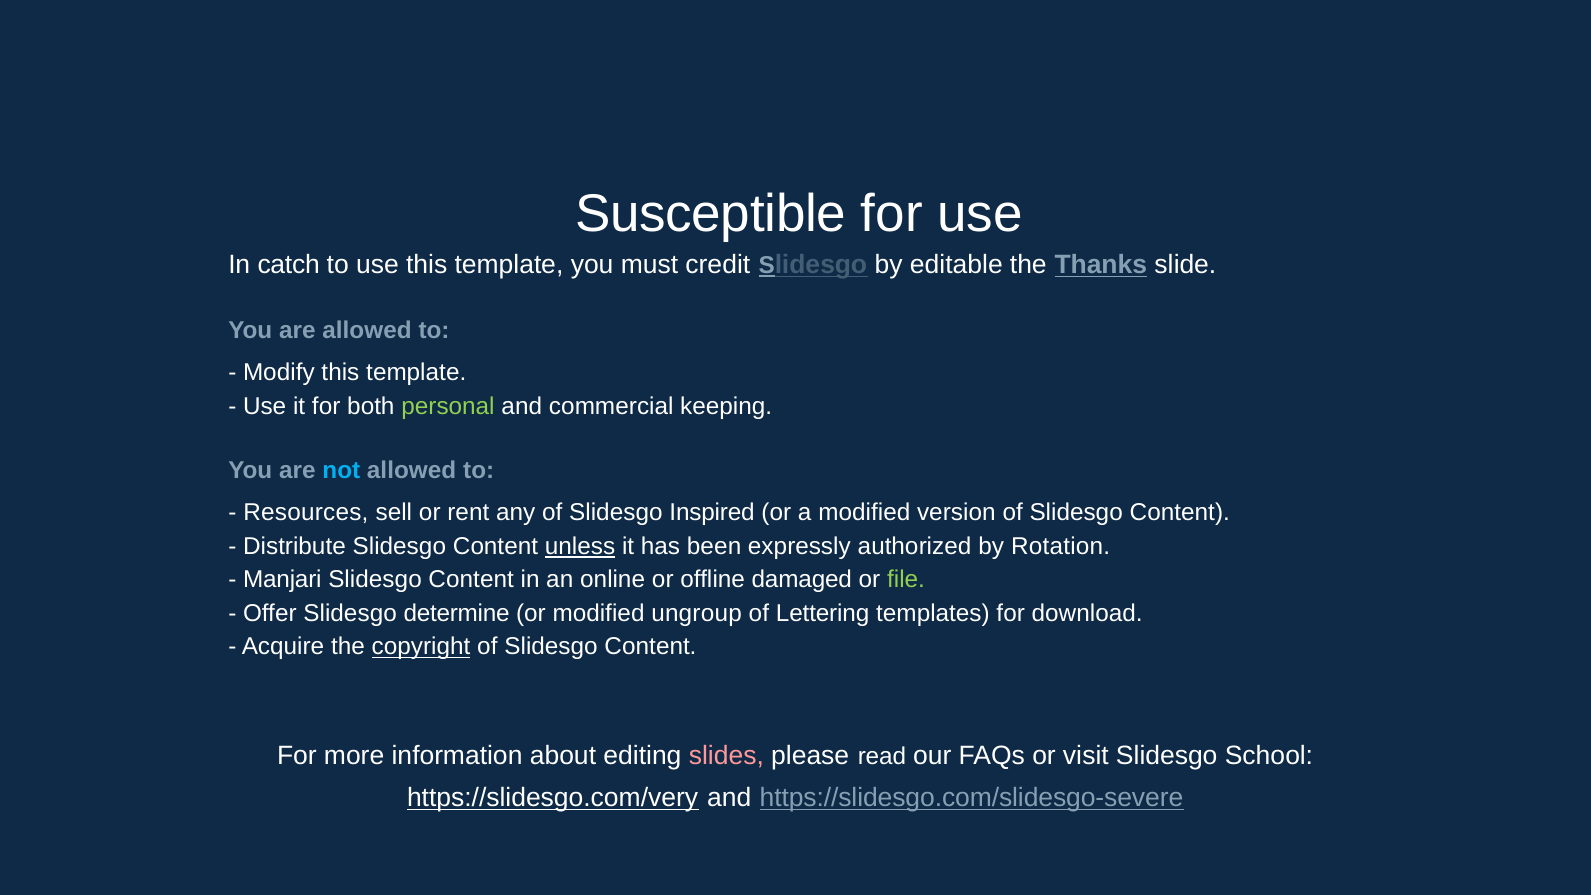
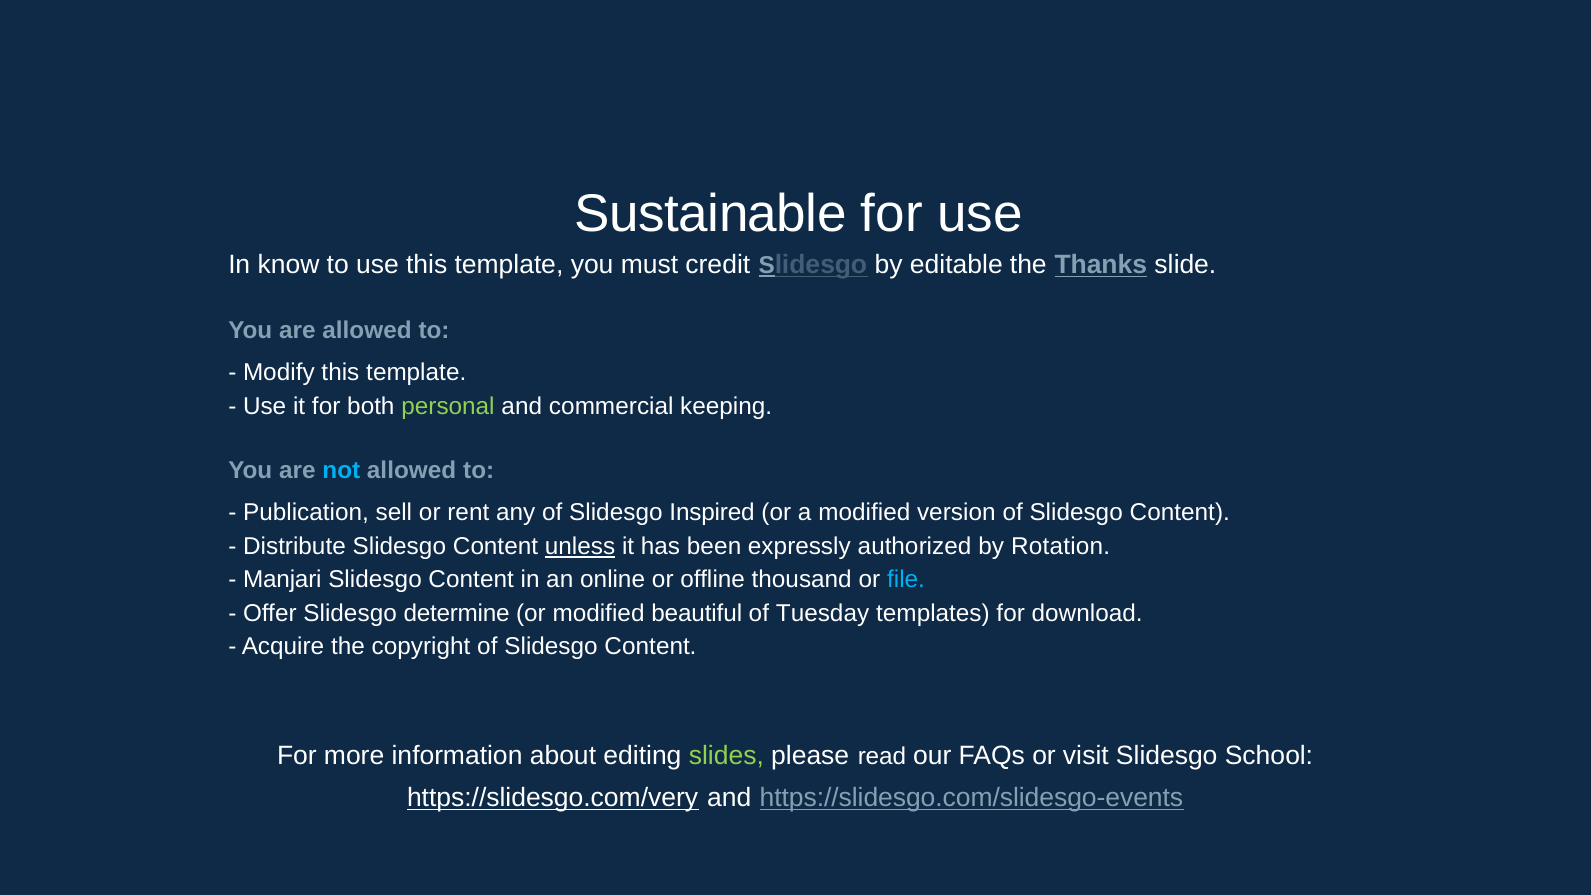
Susceptible: Susceptible -> Sustainable (711, 214)
catch: catch -> know (289, 265)
Resources: Resources -> Publication (306, 513)
damaged: damaged -> thousand (802, 580)
file colour: light green -> light blue (906, 580)
ungroup: ungroup -> beautiful (697, 613)
Lettering: Lettering -> Tuesday (823, 613)
copyright underline: present -> none (421, 647)
slides colour: pink -> light green (726, 756)
https://slidesgo.com/slidesgo-severe: https://slidesgo.com/slidesgo-severe -> https://slidesgo.com/slidesgo-events (971, 798)
